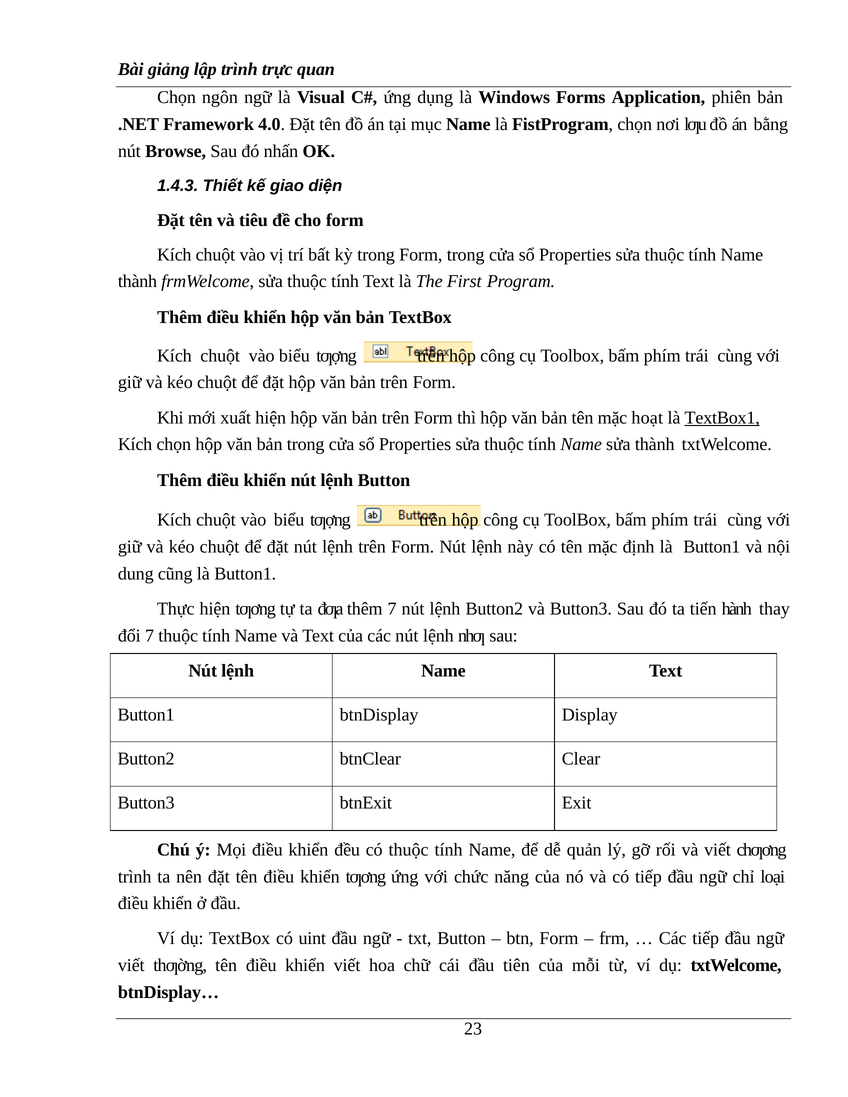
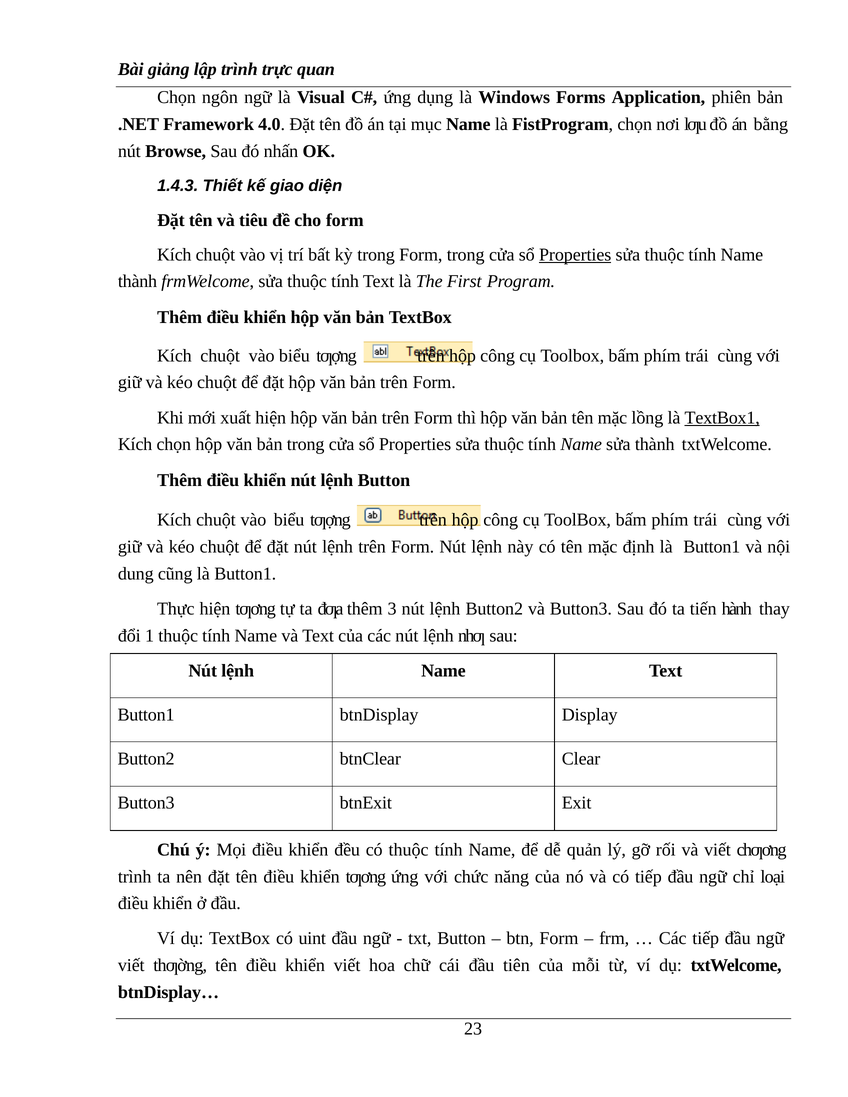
Properties underline: none -> present (575, 255)
hoạt: hoạt -> lồng (647, 418)
thêm 7: 7 -> 3 (392, 609)
đổi 7: 7 -> 1 (150, 636)
